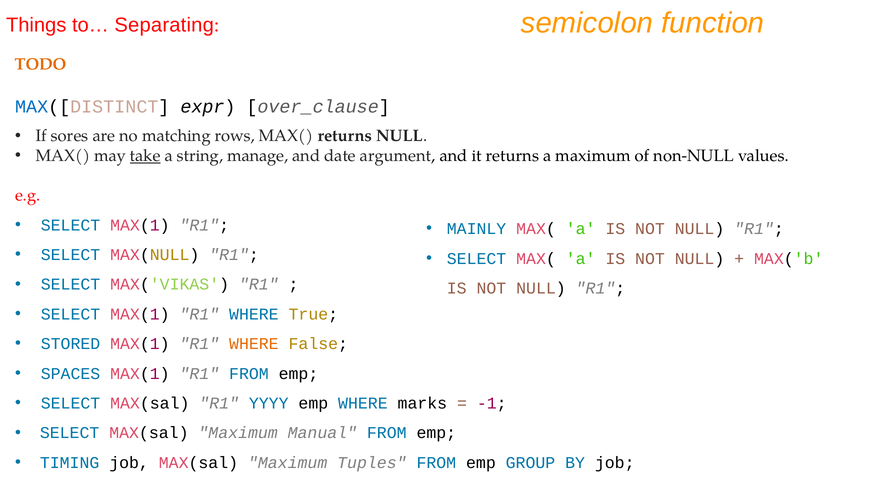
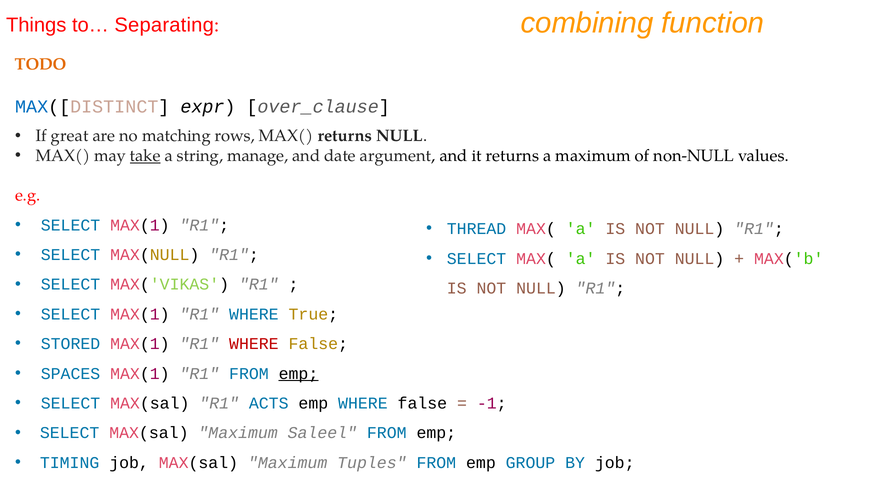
semicolon: semicolon -> combining (587, 23)
sores: sores -> great (70, 136)
MAINLY: MAINLY -> THREAD (477, 229)
WHERE colour: orange -> red (254, 344)
emp underline: none -> present (298, 374)
YYYY: YYYY -> ACTS (269, 404)
emp WHERE marks: marks -> false (422, 404)
Manual: Manual -> Saleel (322, 434)
